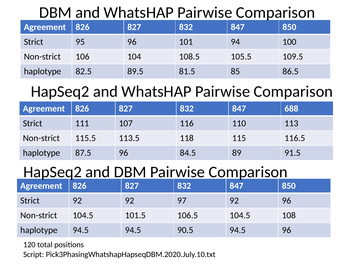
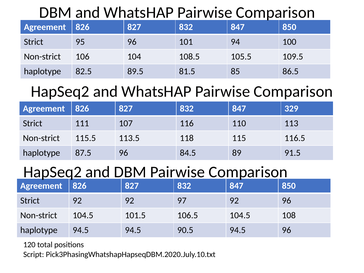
688: 688 -> 329 (291, 109)
